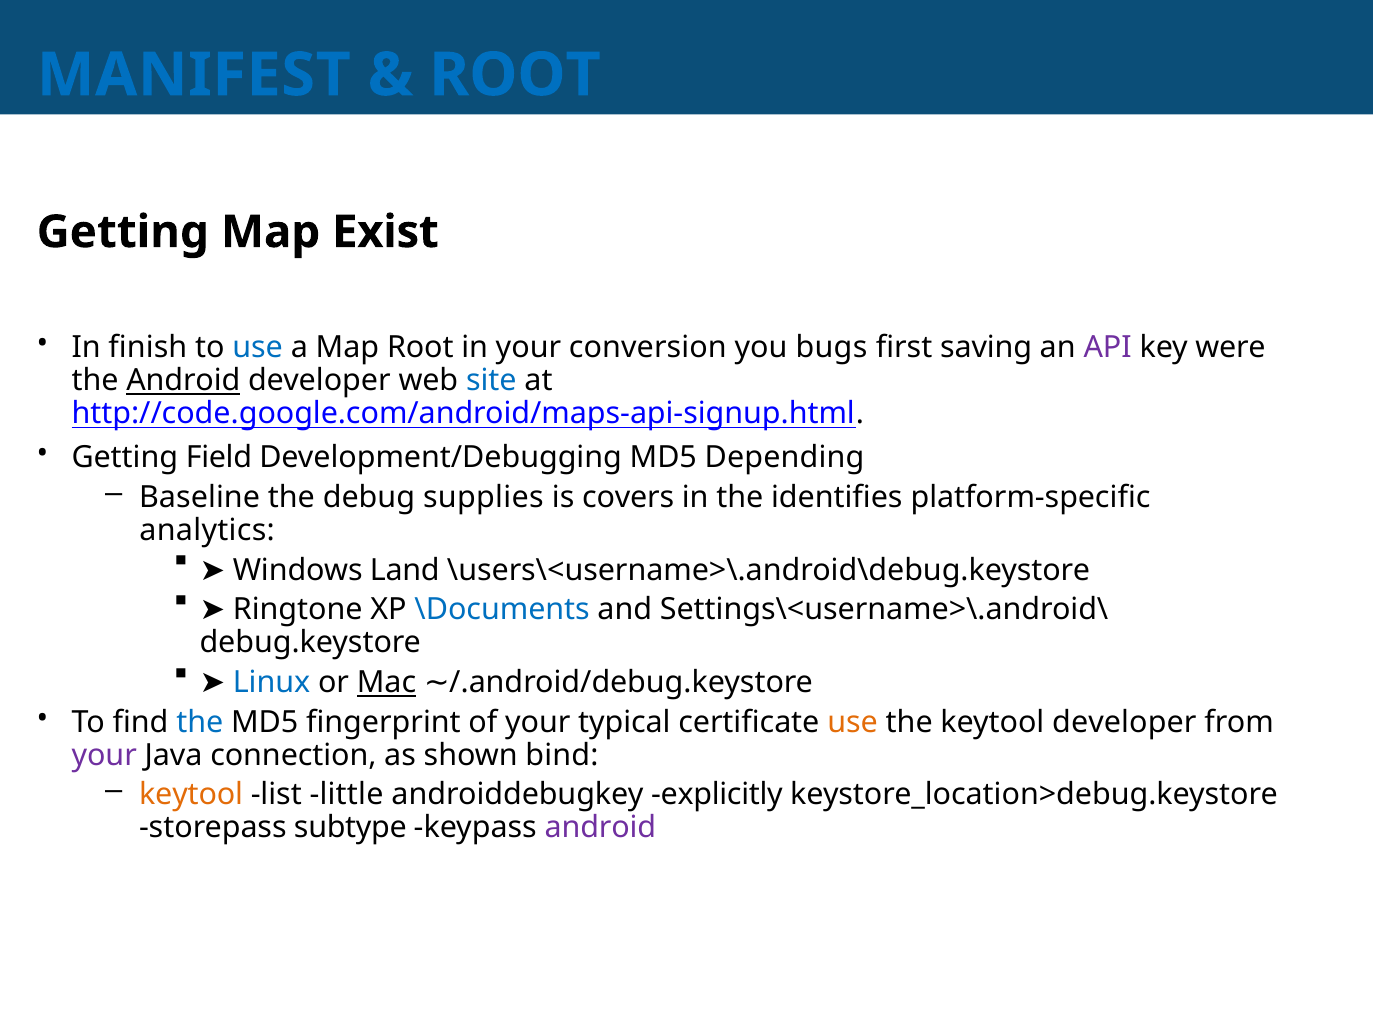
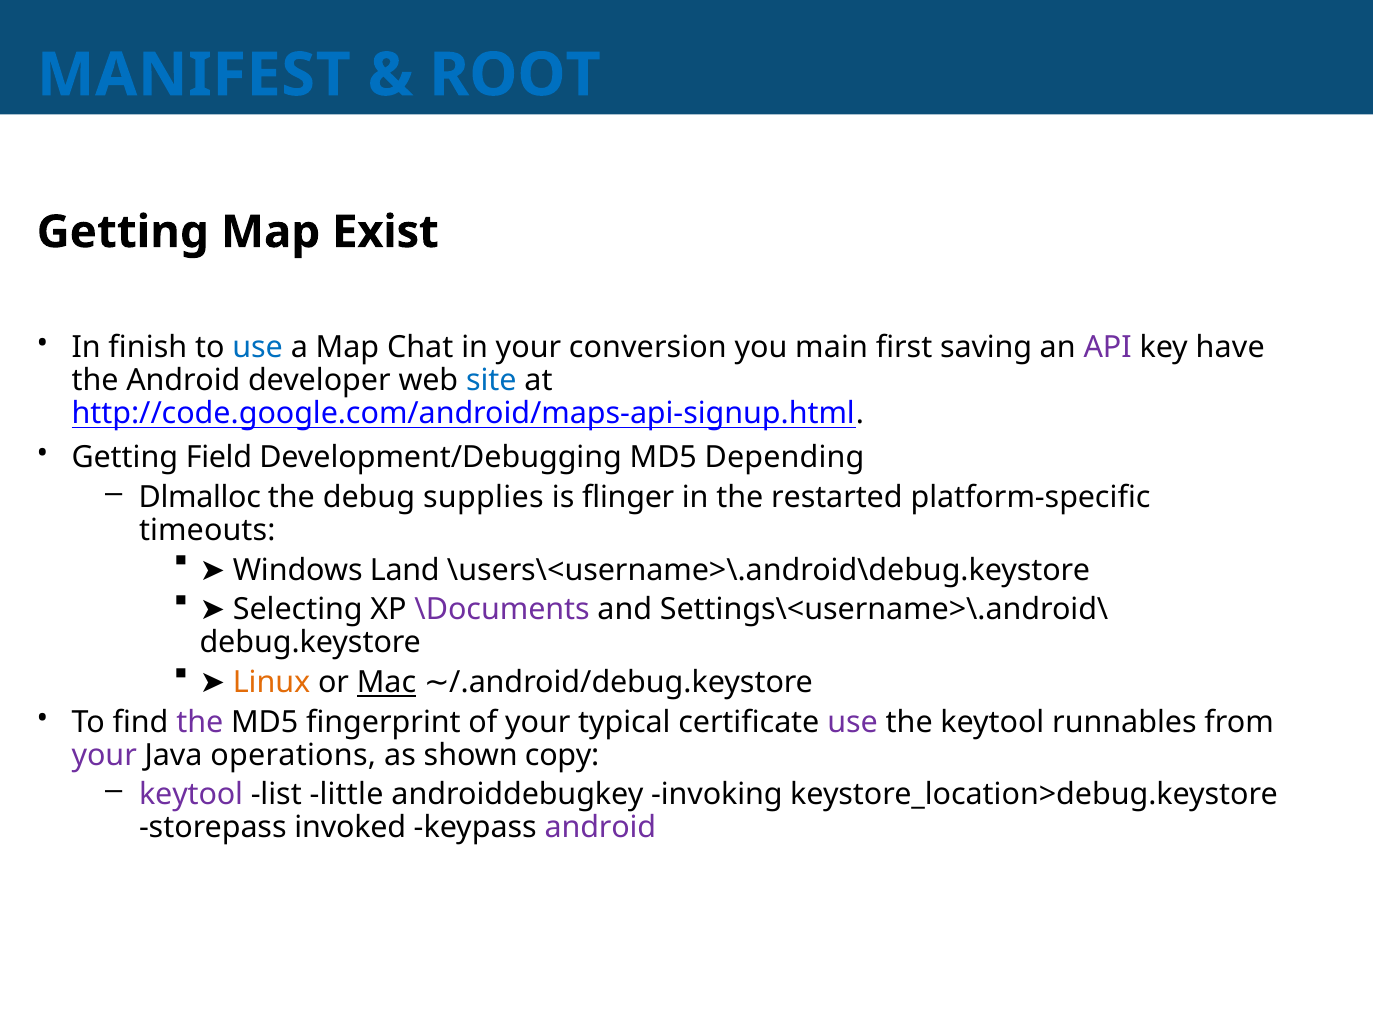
Map Root: Root -> Chat (420, 348)
bugs: bugs -> main (832, 348)
were: were -> have (1230, 348)
Android underline: present -> none (183, 381)
Baseline: Baseline -> Dlmalloc (200, 497)
covers: covers -> flinger (628, 497)
identifies: identifies -> restarted (837, 497)
analytics: analytics -> timeouts (207, 530)
Ringtone: Ringtone -> Selecting (298, 610)
\Documents colour: blue -> purple (502, 610)
Linux colour: blue -> orange (272, 682)
the colour: blue -> purple (200, 722)
use colour: orange -> purple (853, 722)
keytool developer: developer -> runnables (1124, 722)
connection: connection -> operations (293, 755)
bind: bind -> copy (562, 755)
keytool colour: orange -> purple (191, 795)
explicitly: explicitly -> invoking (717, 795)
subtype: subtype -> invoked (350, 828)
